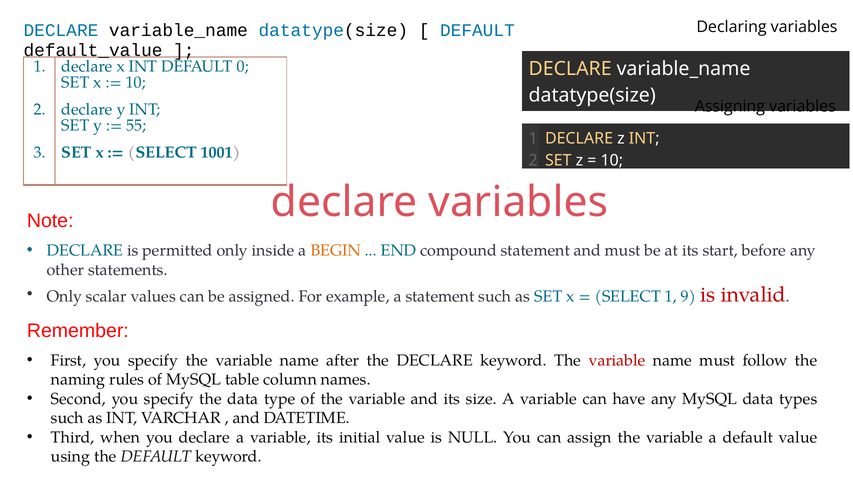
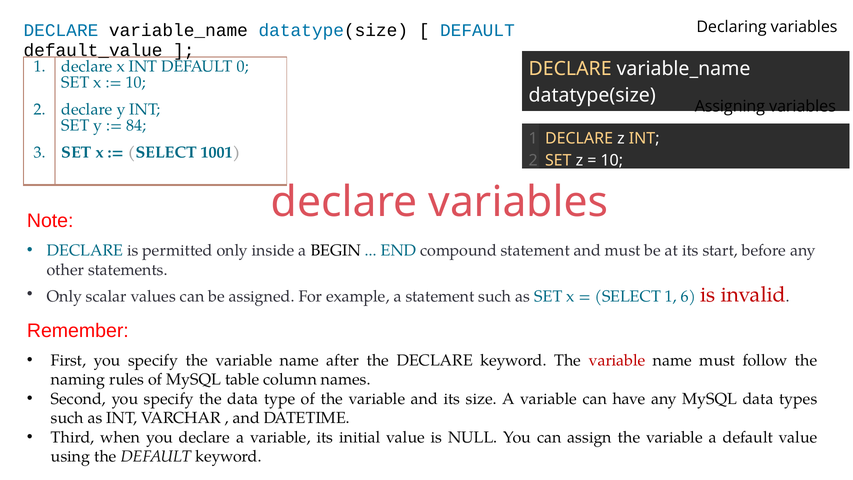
55: 55 -> 84 (136, 126)
BEGIN colour: orange -> black (336, 250)
9: 9 -> 6 (688, 296)
